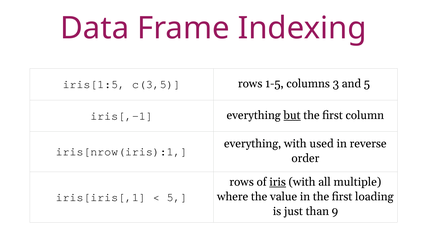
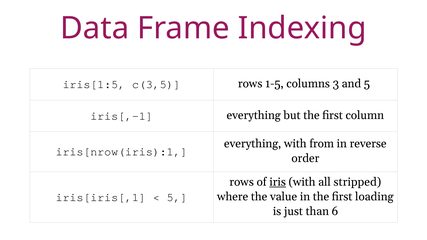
but underline: present -> none (292, 115)
used: used -> from (322, 144)
multiple: multiple -> stripped (357, 182)
9: 9 -> 6 (335, 211)
